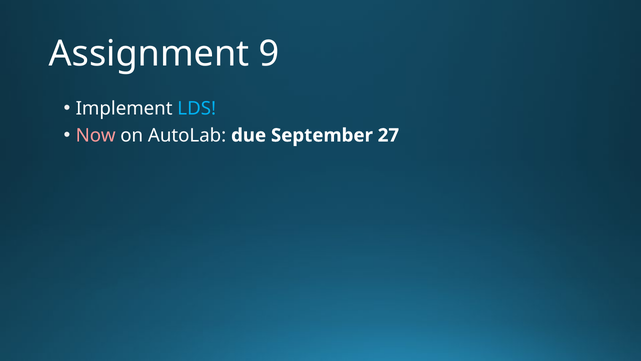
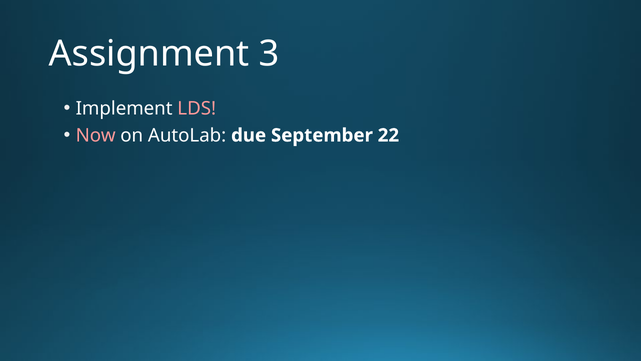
9: 9 -> 3 (269, 54)
LDS colour: light blue -> pink (197, 108)
27: 27 -> 22 (388, 135)
